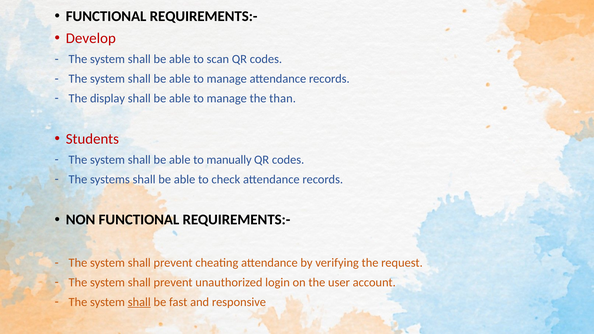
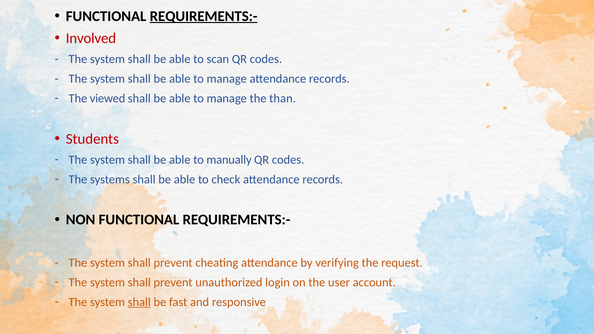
REQUIREMENTS:- underline: none -> present (204, 16)
Develop: Develop -> Involved (91, 38)
display: display -> viewed (108, 98)
